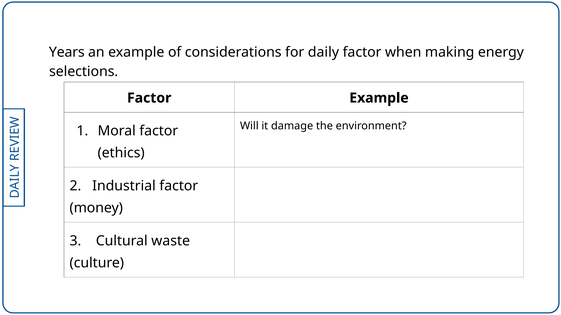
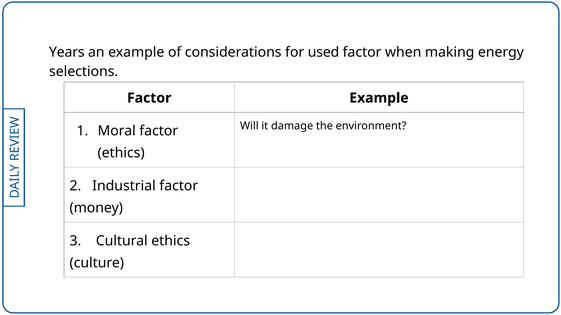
daily: daily -> used (324, 52)
Cultural waste: waste -> ethics (171, 241)
